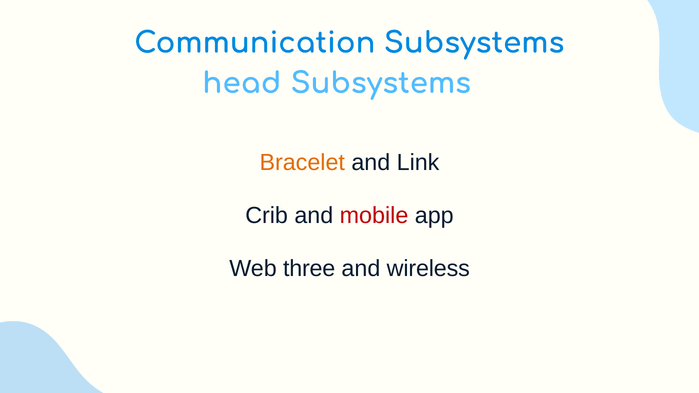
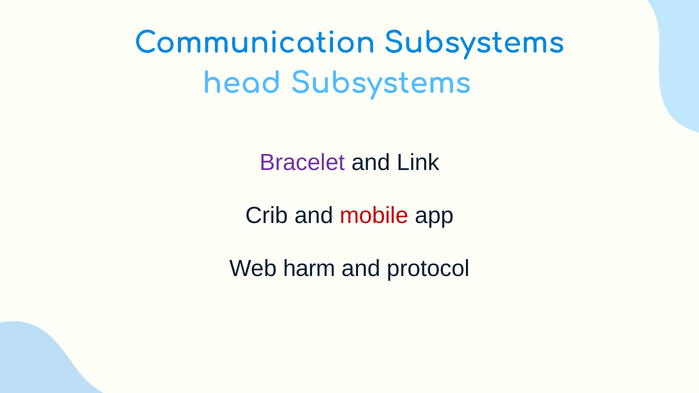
Bracelet colour: orange -> purple (302, 163)
three: three -> harm (309, 269)
wireless: wireless -> protocol (428, 269)
